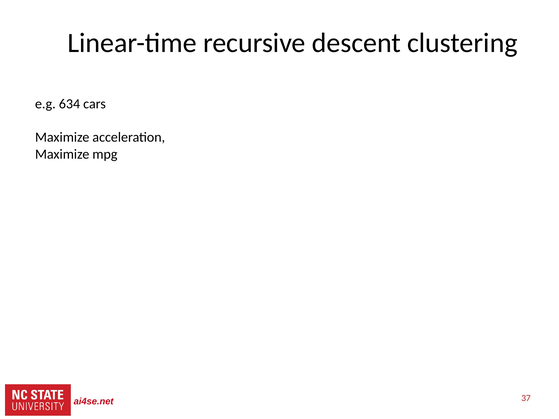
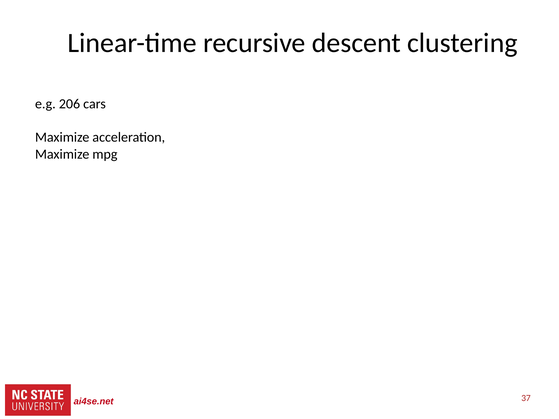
634: 634 -> 206 (69, 104)
